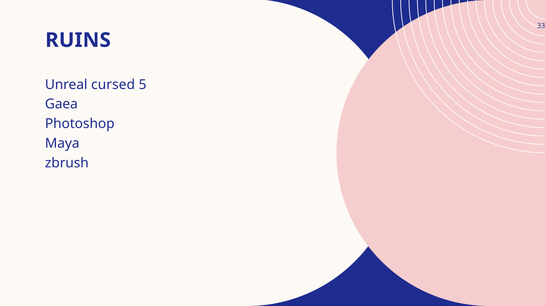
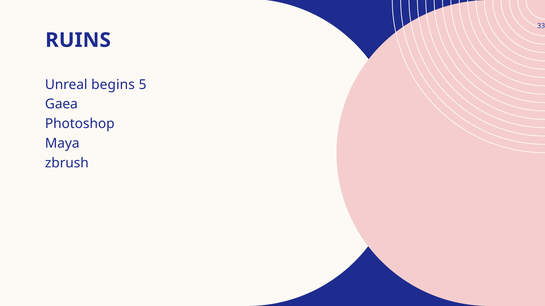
cursed: cursed -> begins (113, 85)
